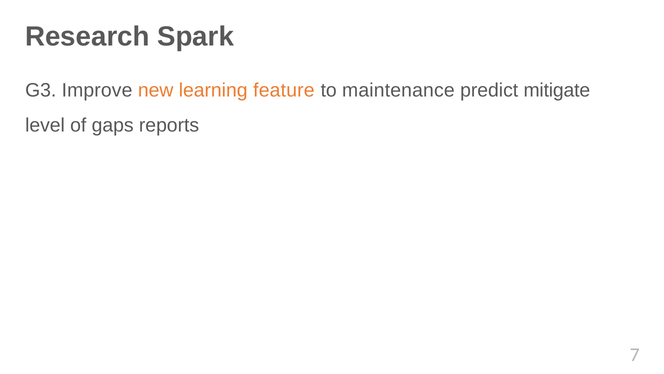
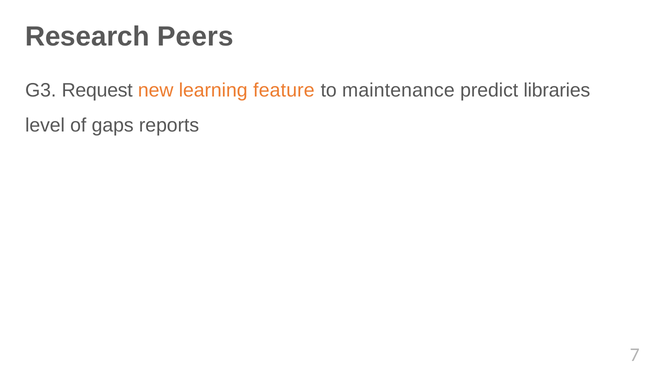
Spark: Spark -> Peers (195, 36)
Improve: Improve -> Request (97, 90)
mitigate: mitigate -> libraries (557, 90)
